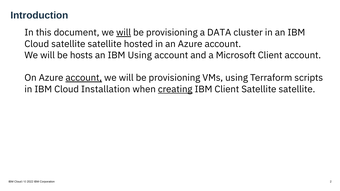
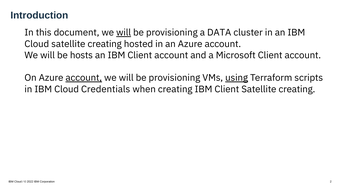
Cloud satellite satellite: satellite -> creating (105, 44)
an IBM Using: Using -> Client (140, 55)
using underline: none -> present (237, 78)
Installation: Installation -> Credentials (106, 89)
creating underline: present -> none (175, 89)
satellite: satellite -> creating (297, 89)
